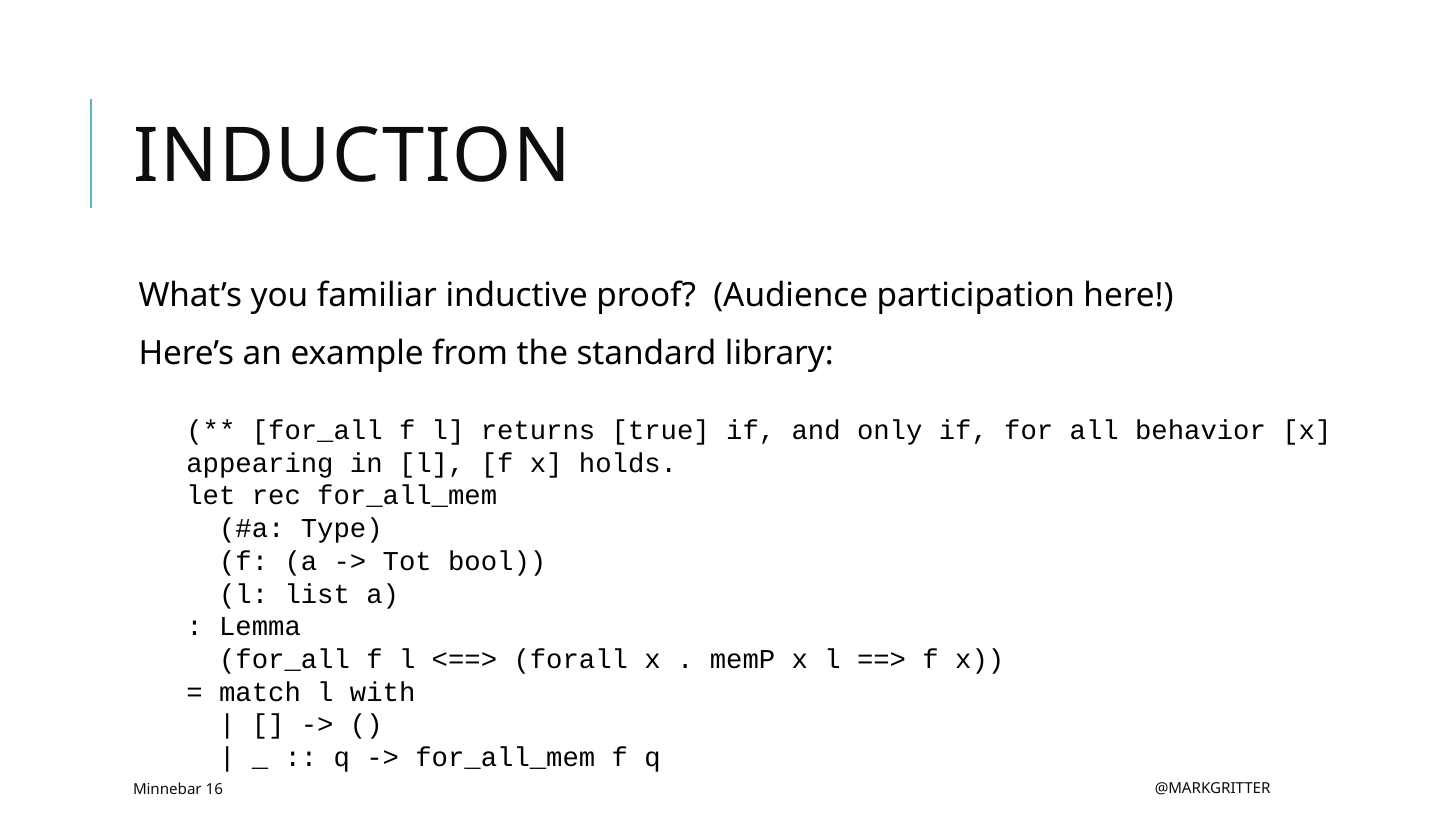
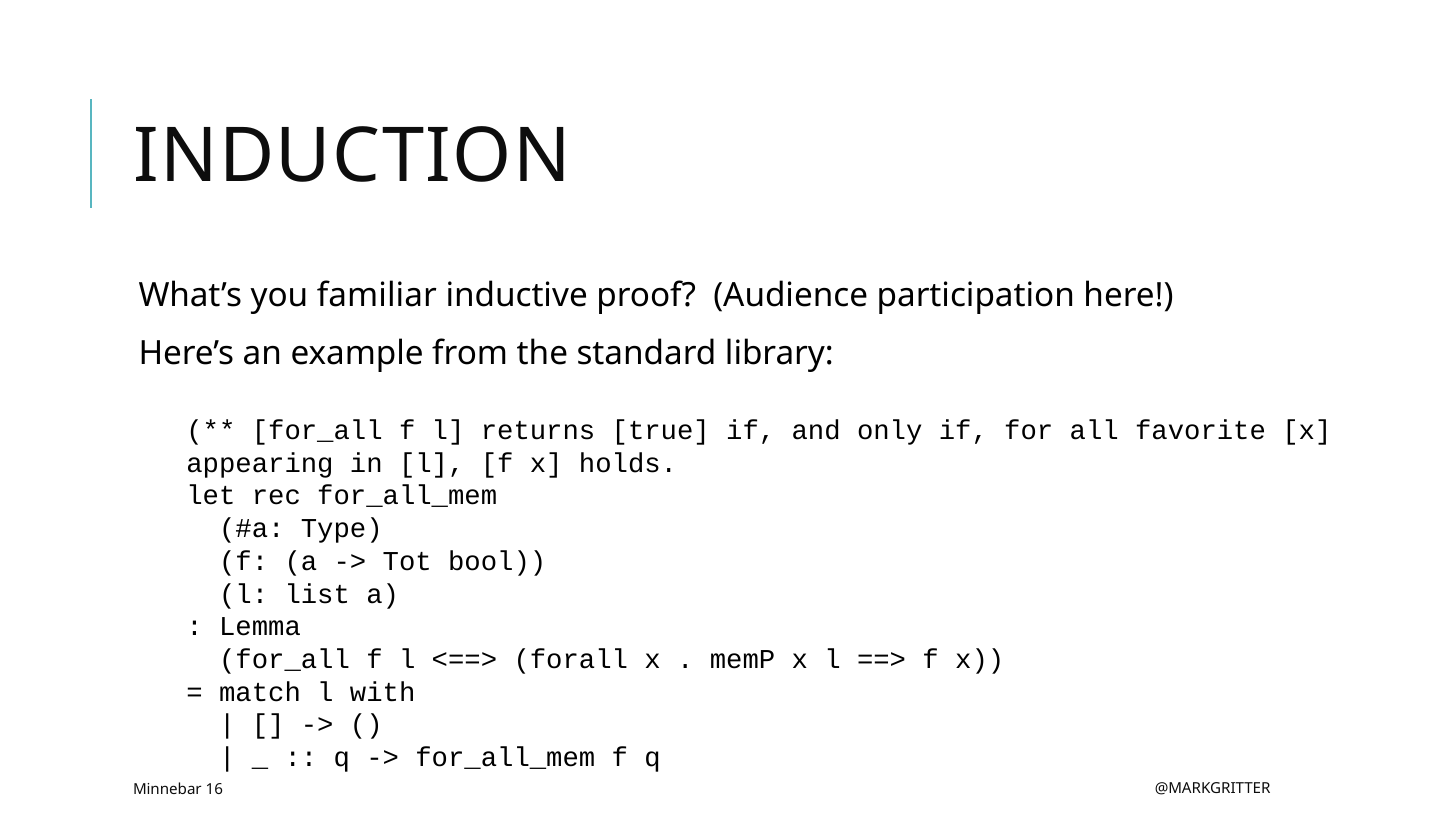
behavior: behavior -> favorite (1201, 430)
